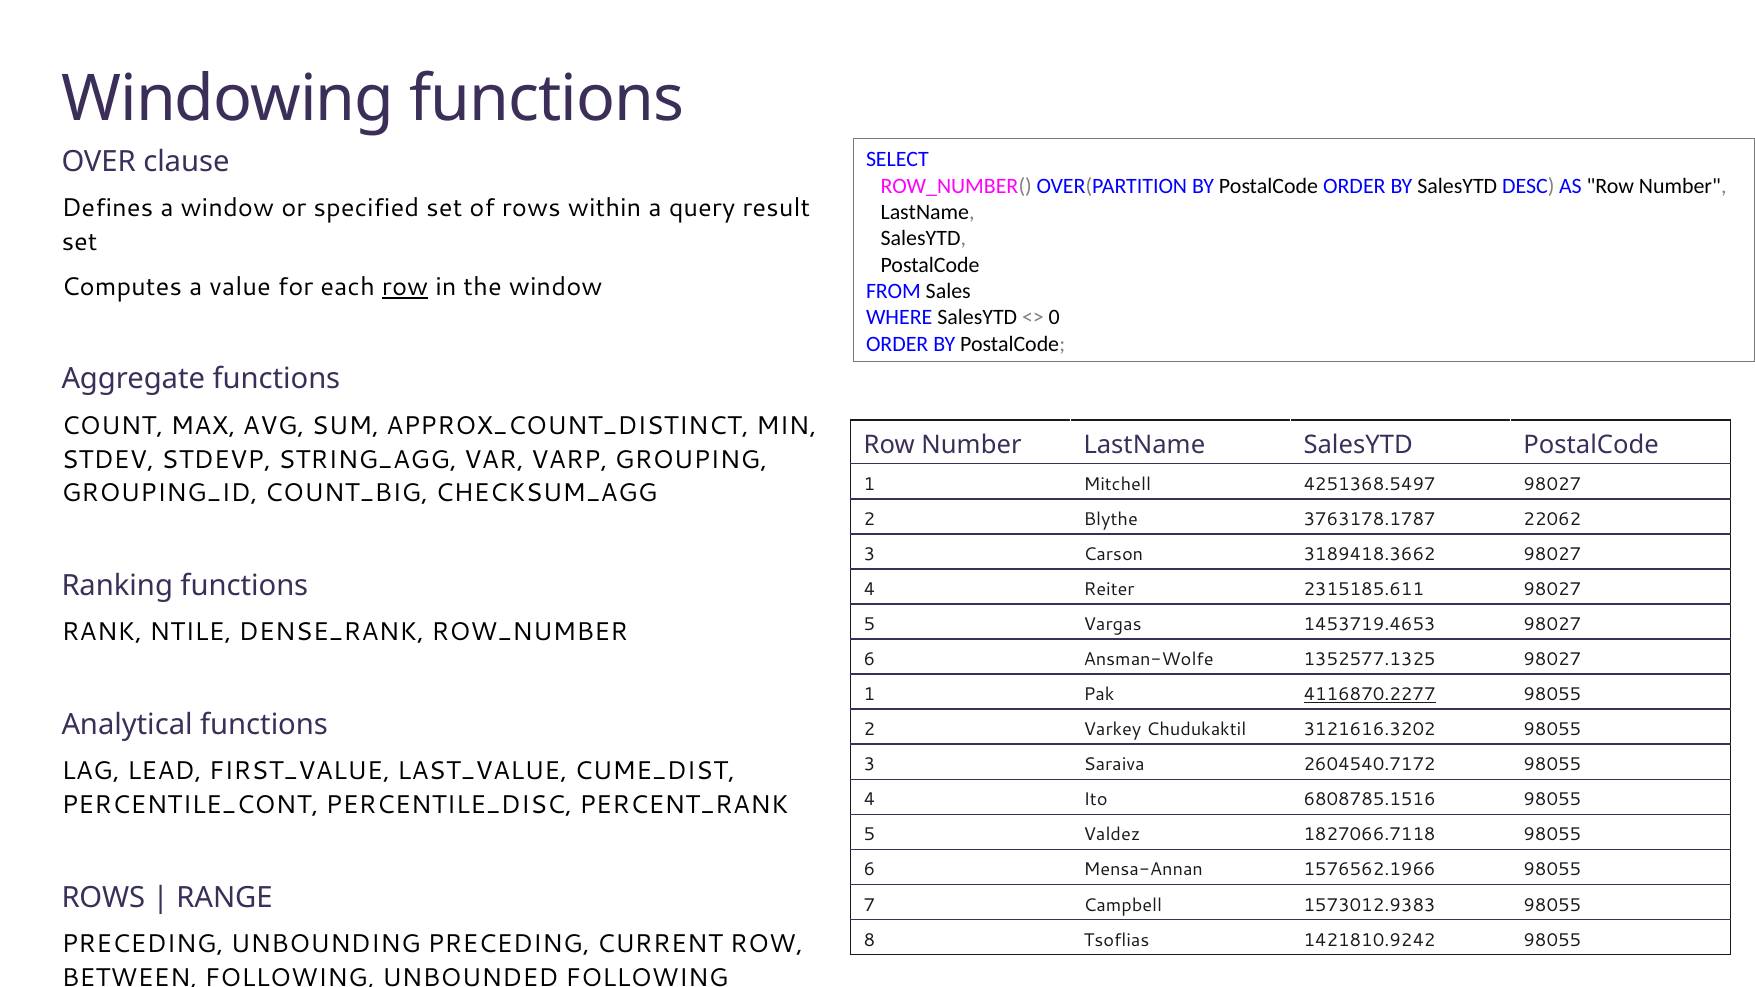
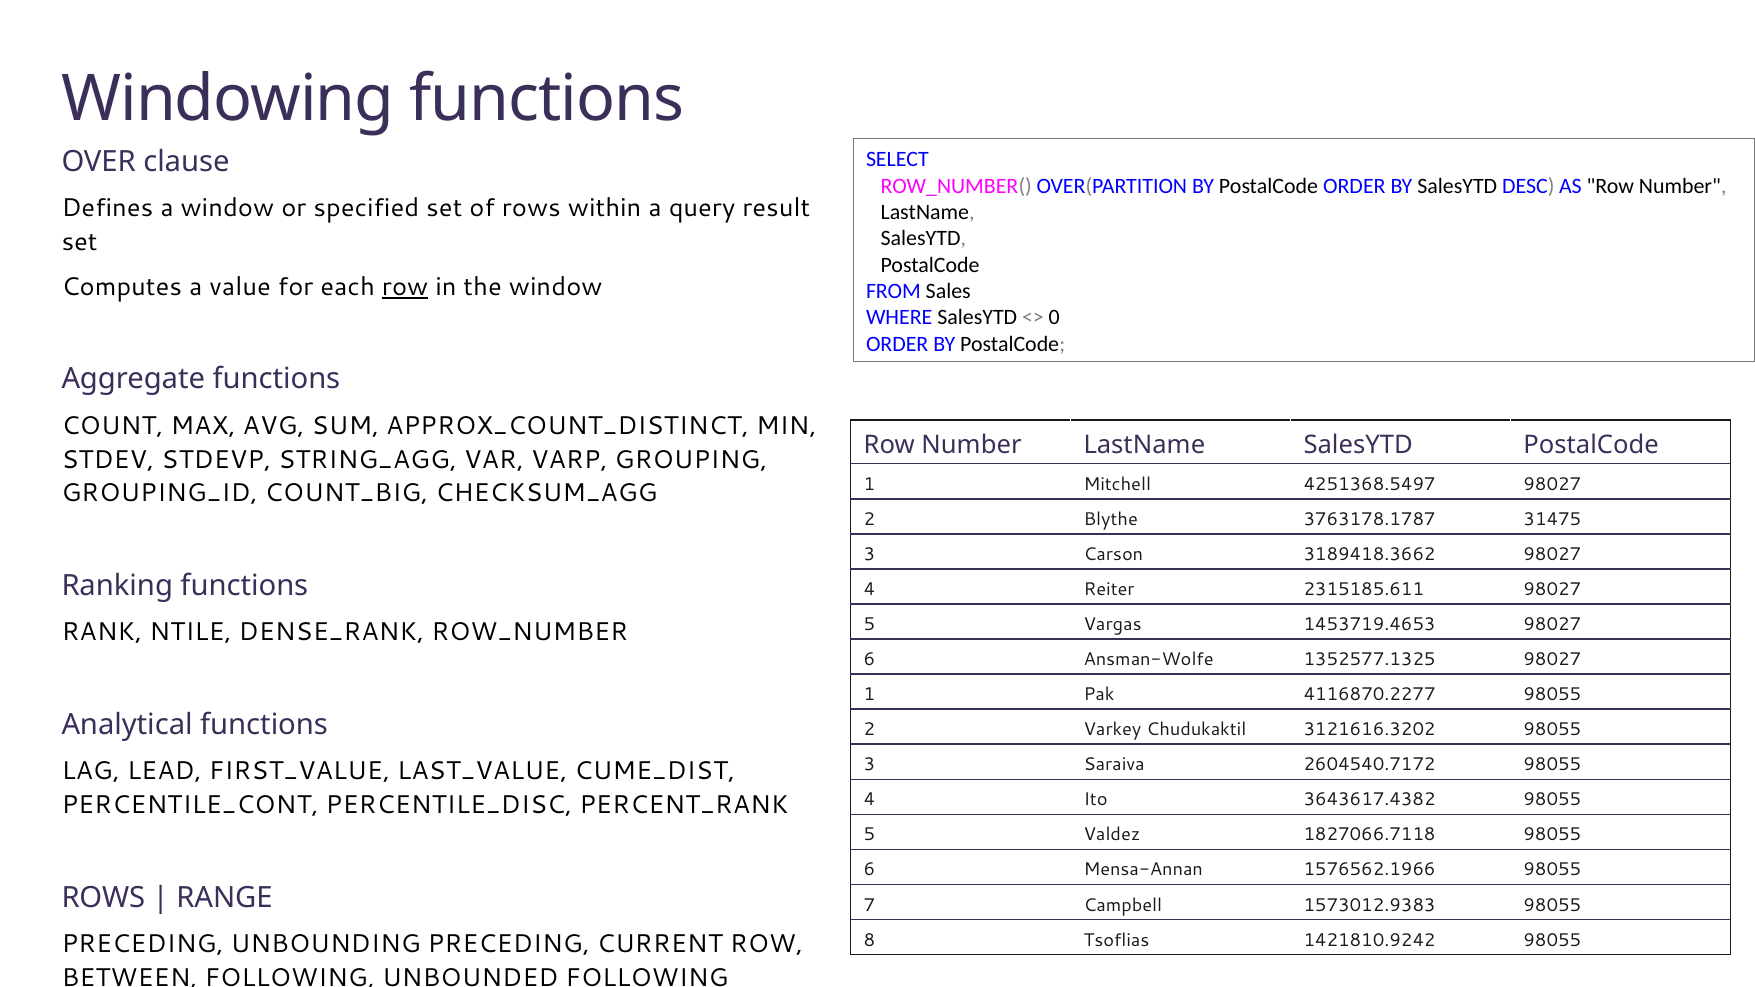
22062: 22062 -> 31475 (1552, 519)
4116870.2277 underline: present -> none (1370, 695)
6808785.1516: 6808785.1516 -> 3643617.4382 (1370, 800)
